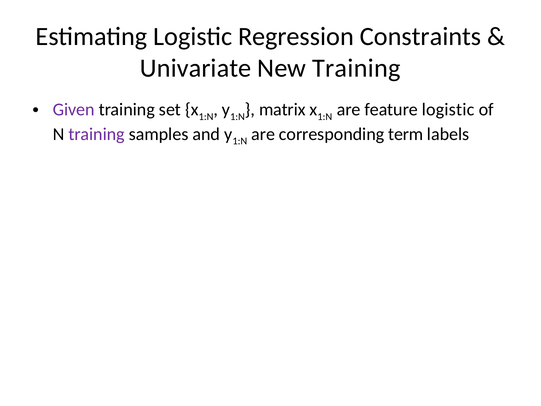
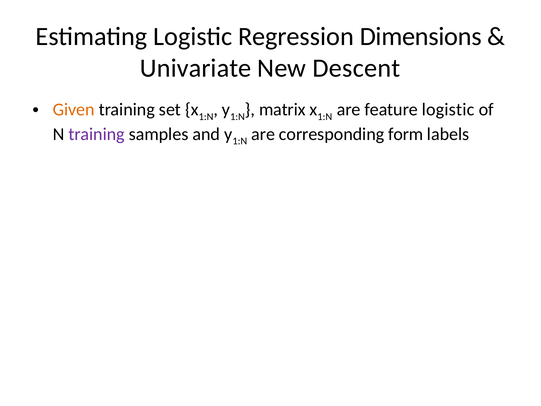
Constraints: Constraints -> Dimensions (421, 37)
New Training: Training -> Descent (356, 68)
Given colour: purple -> orange (74, 109)
term: term -> form (406, 134)
